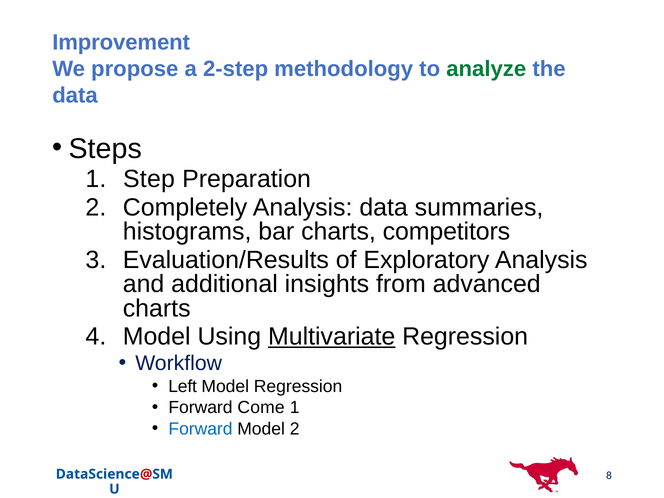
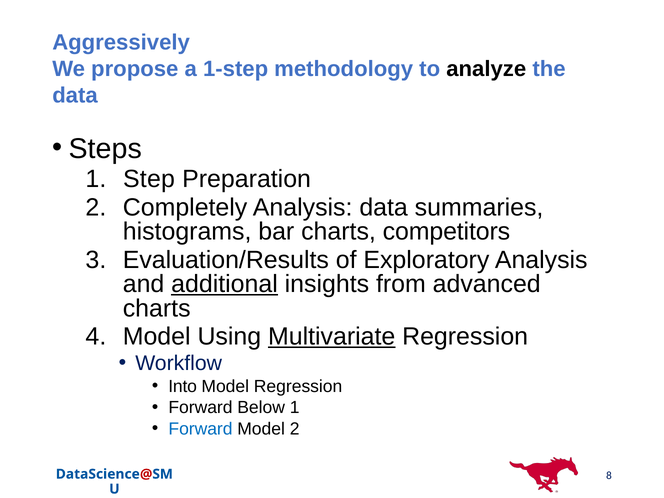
Improvement: Improvement -> Aggressively (121, 42)
2-step: 2-step -> 1-step (236, 69)
analyze colour: green -> black (486, 69)
additional underline: none -> present (225, 284)
Left: Left -> Into (183, 387)
Come: Come -> Below (261, 408)
